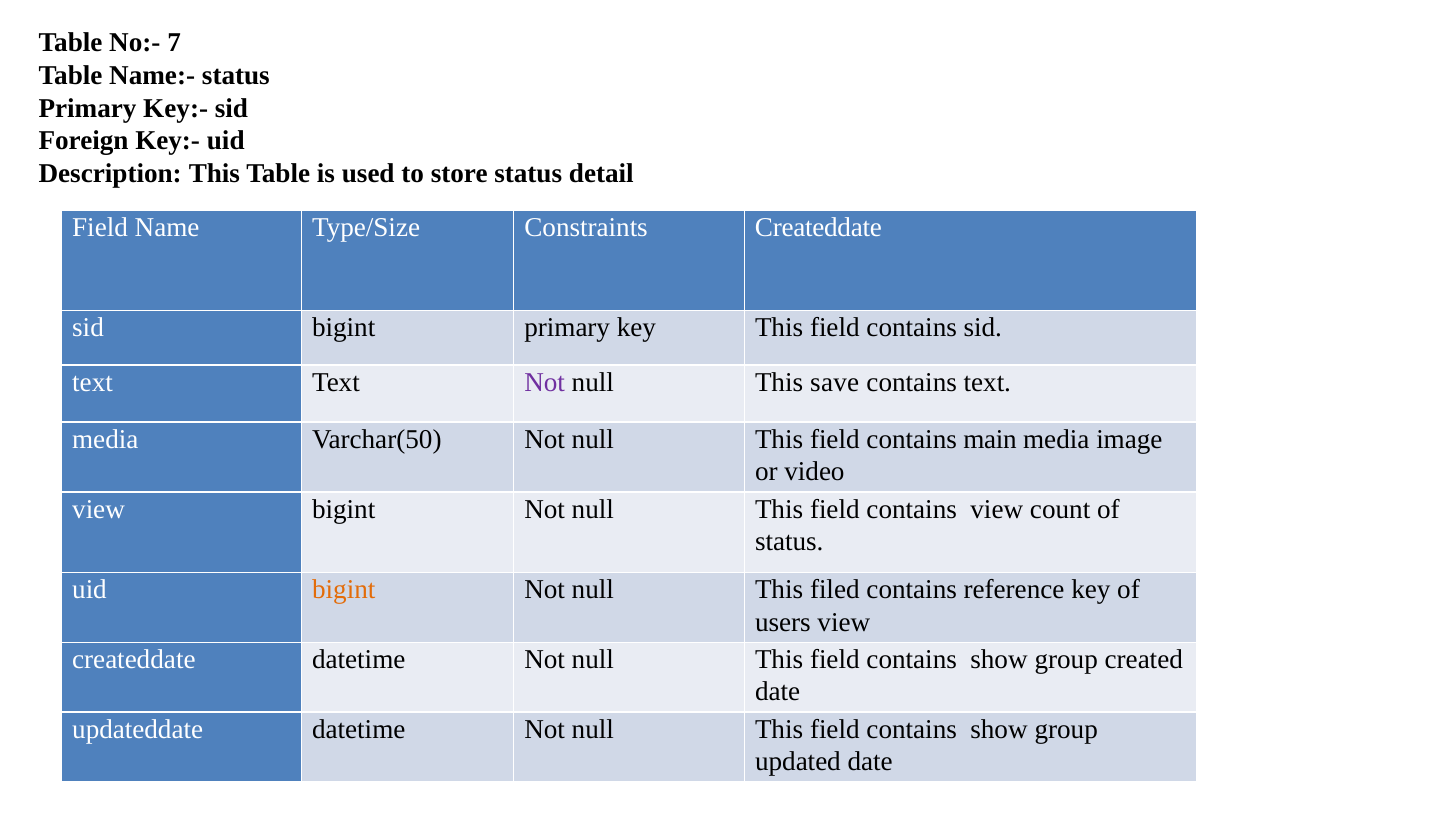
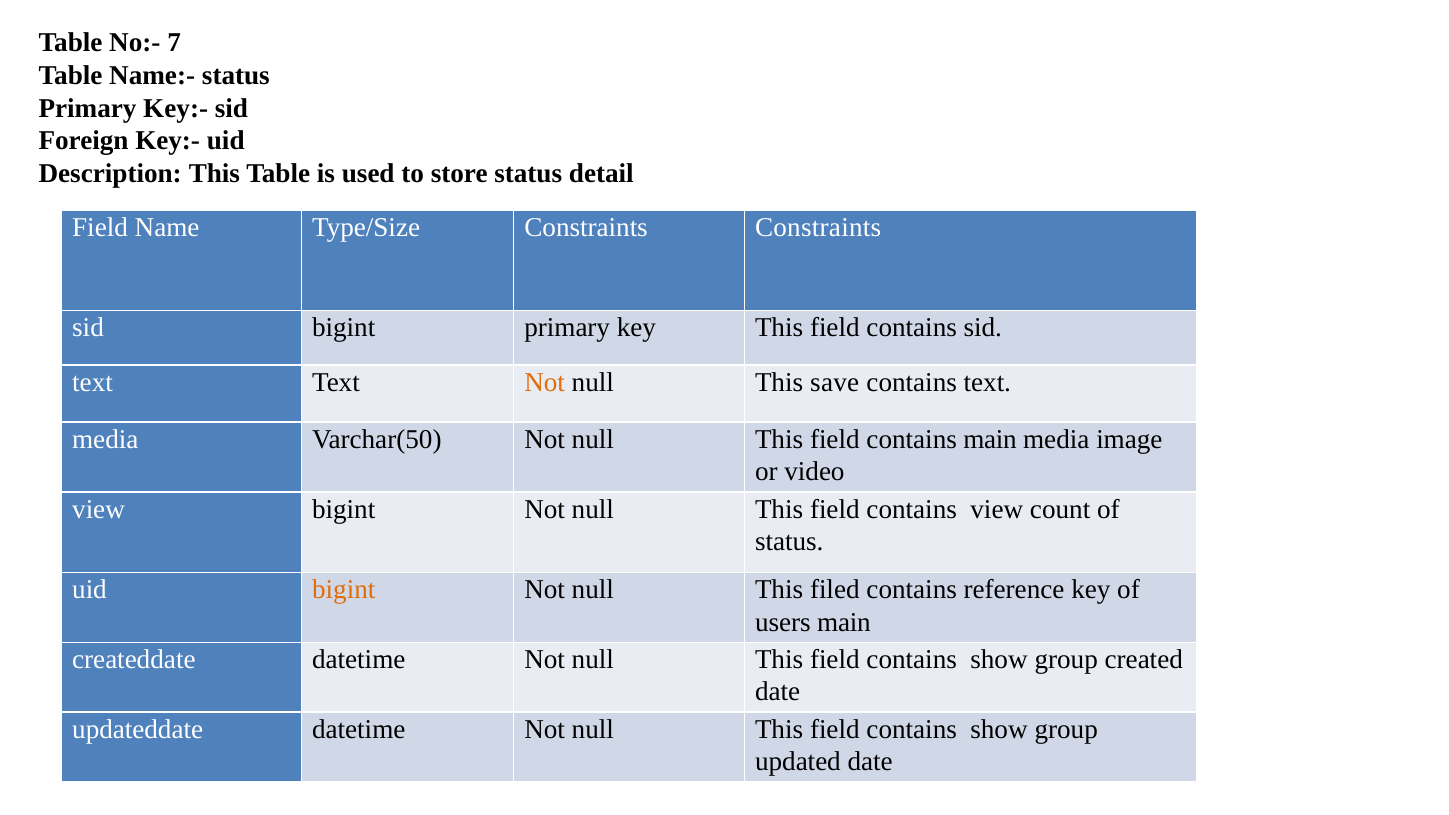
Constraints Createddate: Createddate -> Constraints (818, 227)
Not colour: purple -> orange (545, 382)
users view: view -> main (844, 622)
